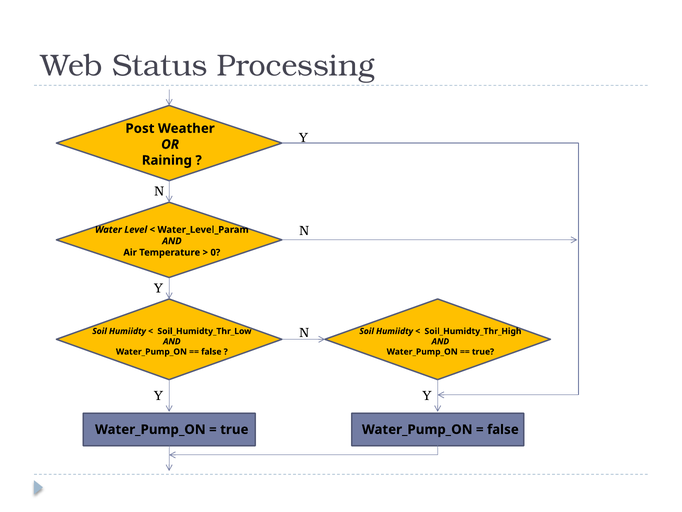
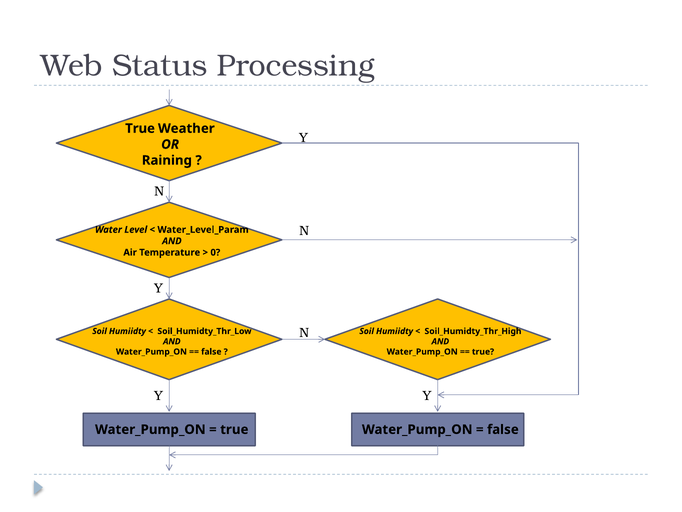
Post: Post -> True (140, 128)
